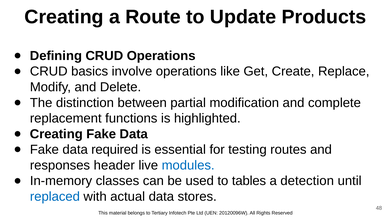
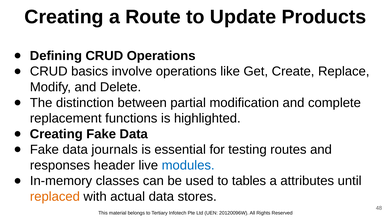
required: required -> journals (115, 150)
detection: detection -> attributes (307, 181)
replaced colour: blue -> orange (55, 197)
